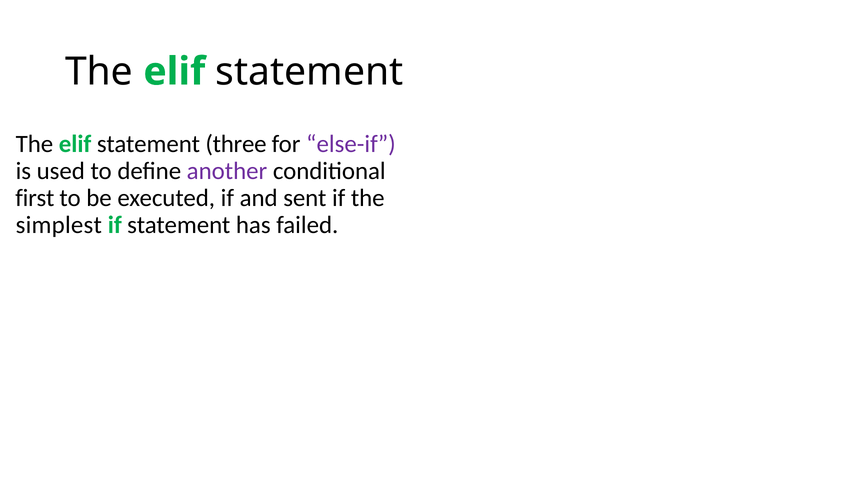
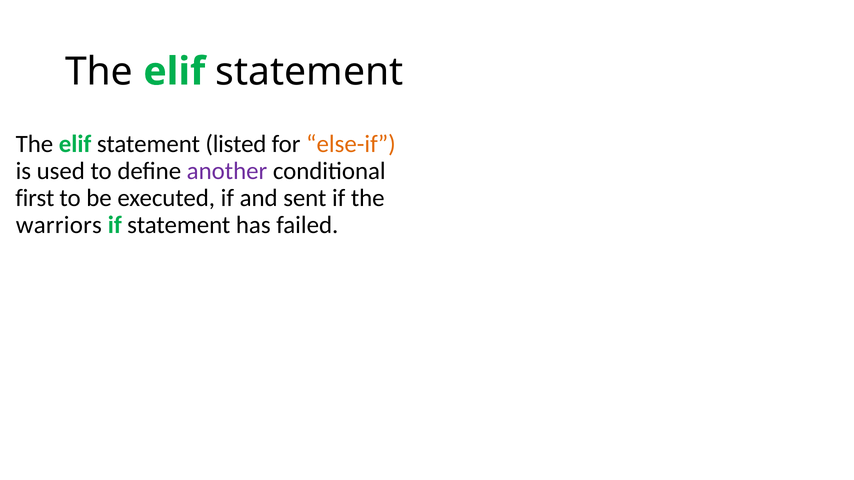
three: three -> listed (236, 144)
else-if colour: purple -> orange (351, 144)
simplest: simplest -> warriors (59, 225)
